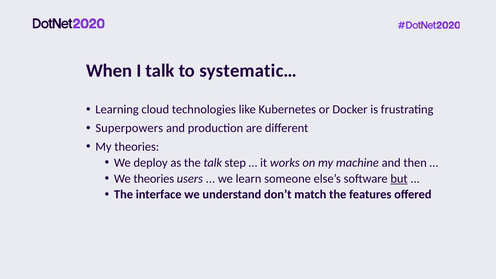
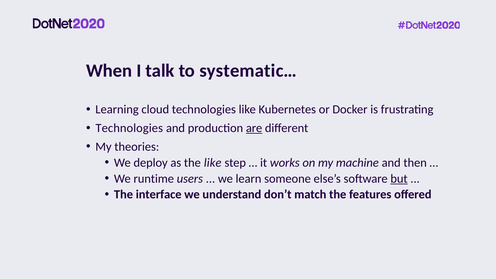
Superpowers: Superpowers -> Technologies (129, 128)
are underline: none -> present (254, 128)
the talk: talk -> like (213, 163)
We theories: theories -> runtime (154, 179)
